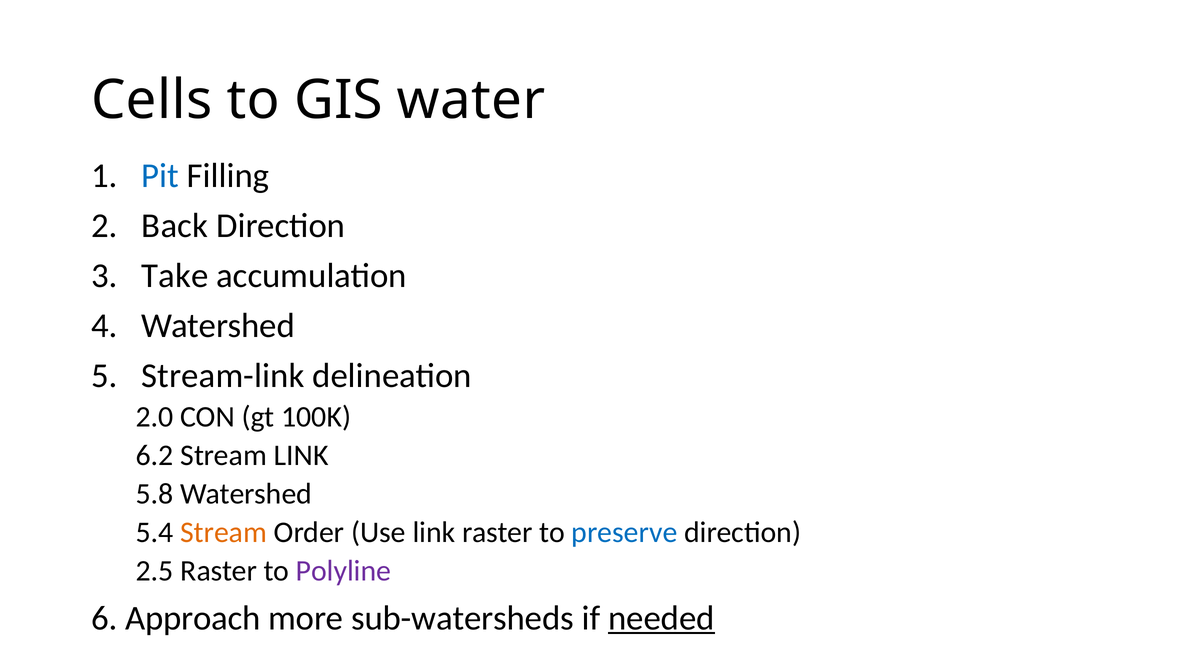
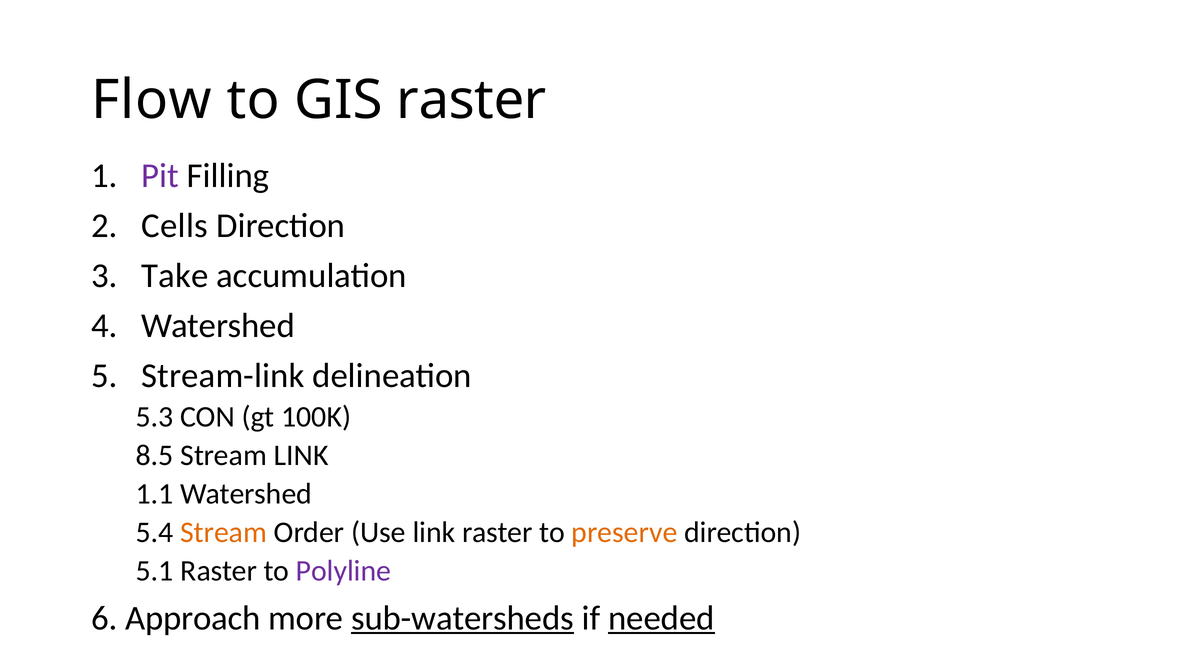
Cells: Cells -> Flow (152, 100)
GIS water: water -> raster (471, 100)
Pit colour: blue -> purple (160, 176)
Back: Back -> Cells (175, 226)
2.0: 2.0 -> 5.3 (155, 417)
6.2: 6.2 -> 8.5 (155, 455)
5.8: 5.8 -> 1.1 (155, 494)
preserve colour: blue -> orange (624, 532)
2.5: 2.5 -> 5.1 (155, 570)
sub-watersheds underline: none -> present (462, 618)
